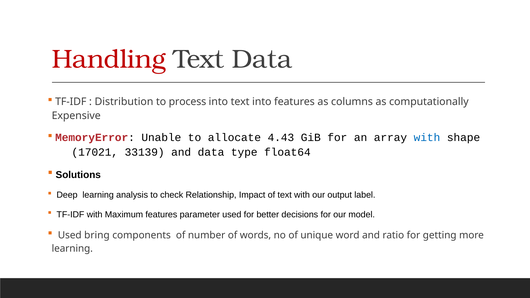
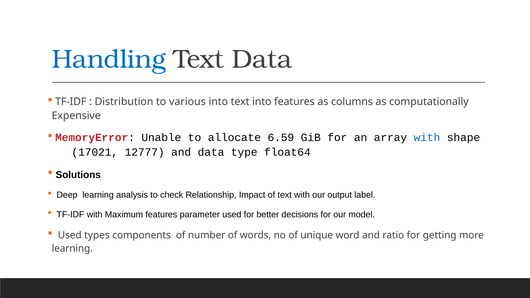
Handling colour: red -> blue (109, 59)
process: process -> various (187, 102)
4.43: 4.43 -> 6.59 (281, 138)
33139: 33139 -> 12777 (145, 152)
bring: bring -> types (97, 235)
